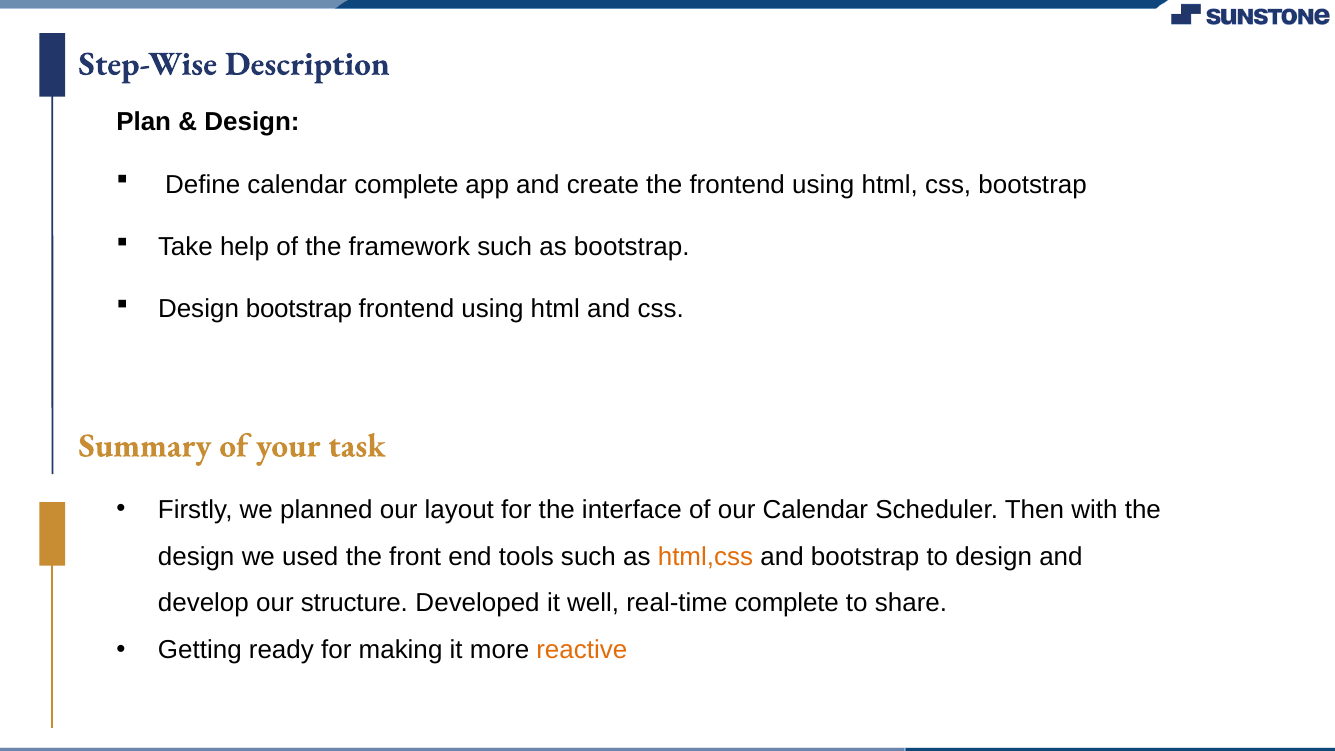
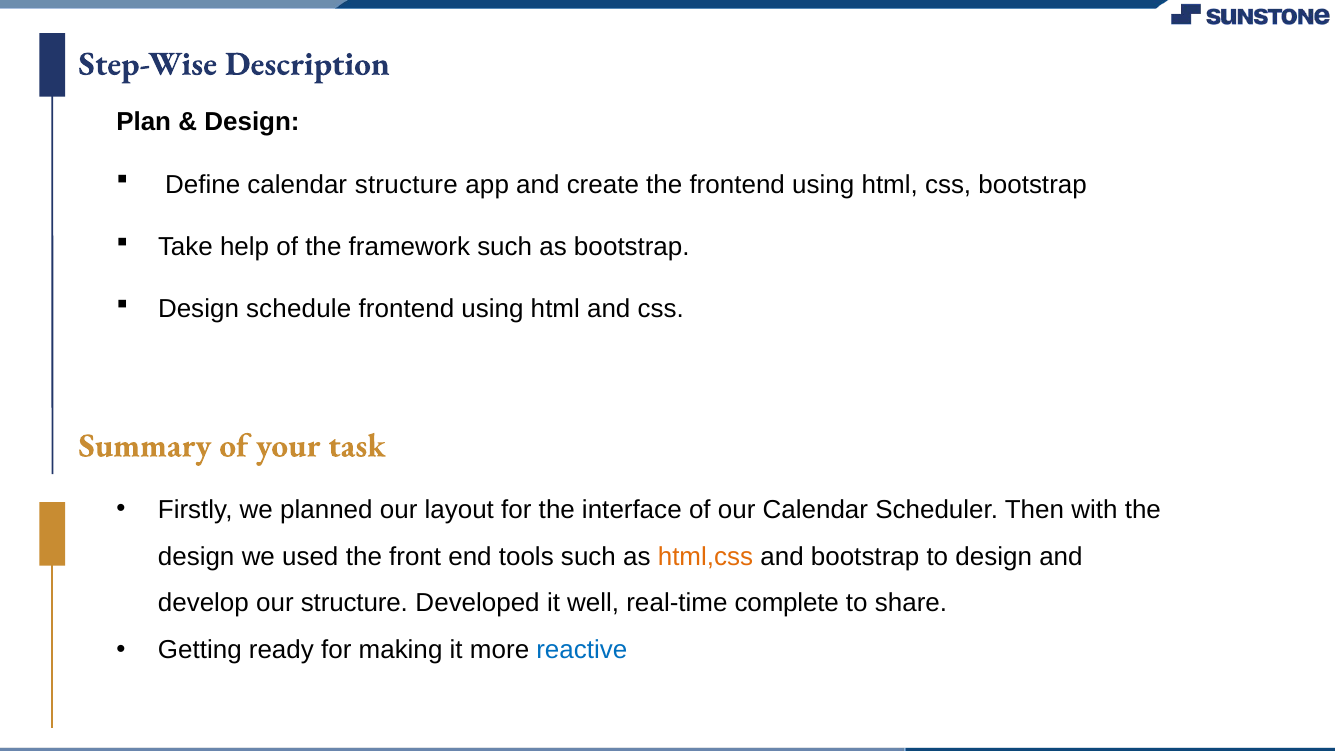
calendar complete: complete -> structure (406, 184)
Design bootstrap: bootstrap -> schedule (299, 309)
reactive colour: orange -> blue (582, 650)
